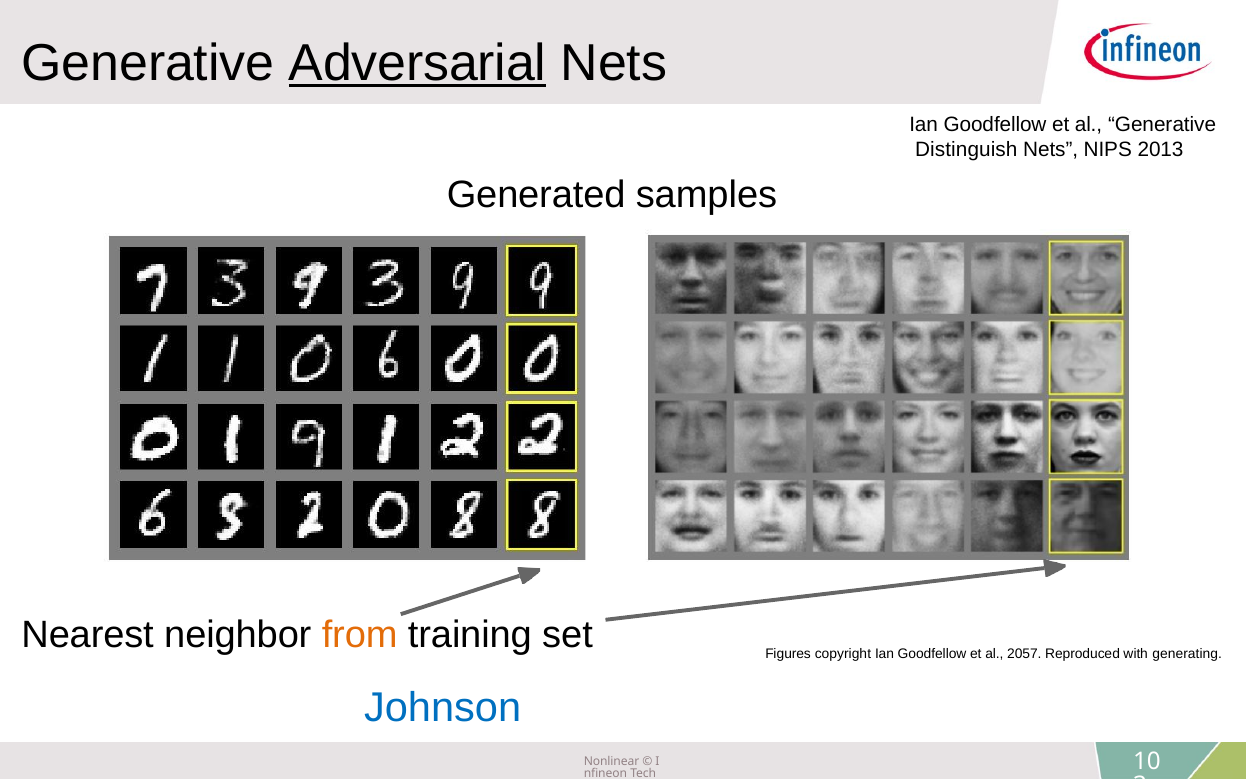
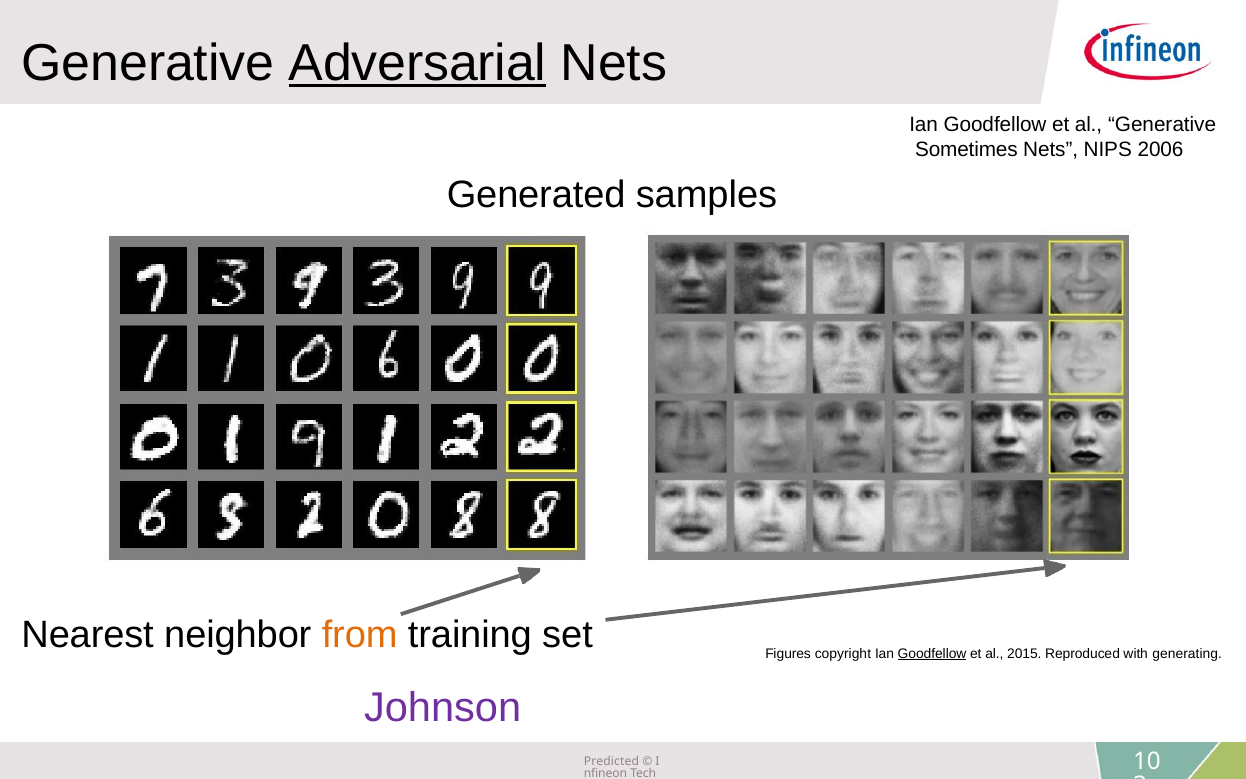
Distinguish: Distinguish -> Sometimes (966, 150)
2013: 2013 -> 2006 (1160, 150)
Goodfellow underline: none -> present (932, 654)
2057: 2057 -> 2015 (1024, 654)
Johnson colour: blue -> purple (443, 707)
Nonlinear: Nonlinear -> Predicted (611, 761)
